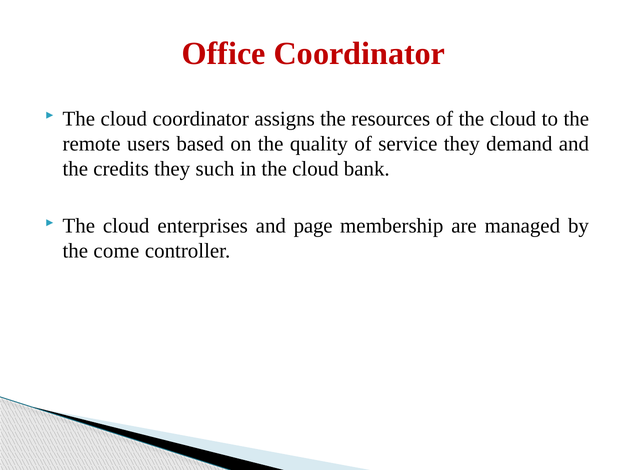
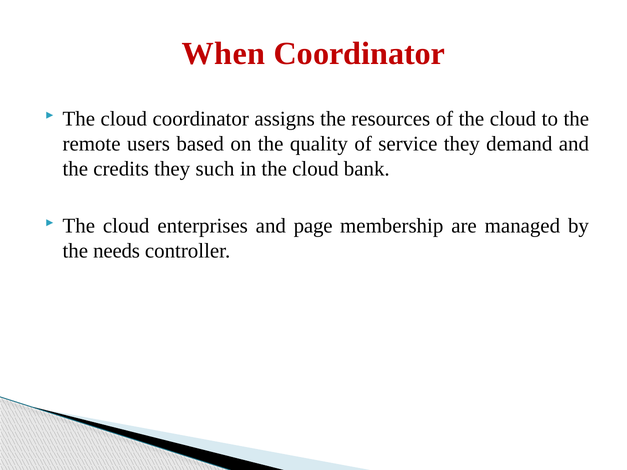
Office: Office -> When (223, 53)
come: come -> needs (117, 251)
